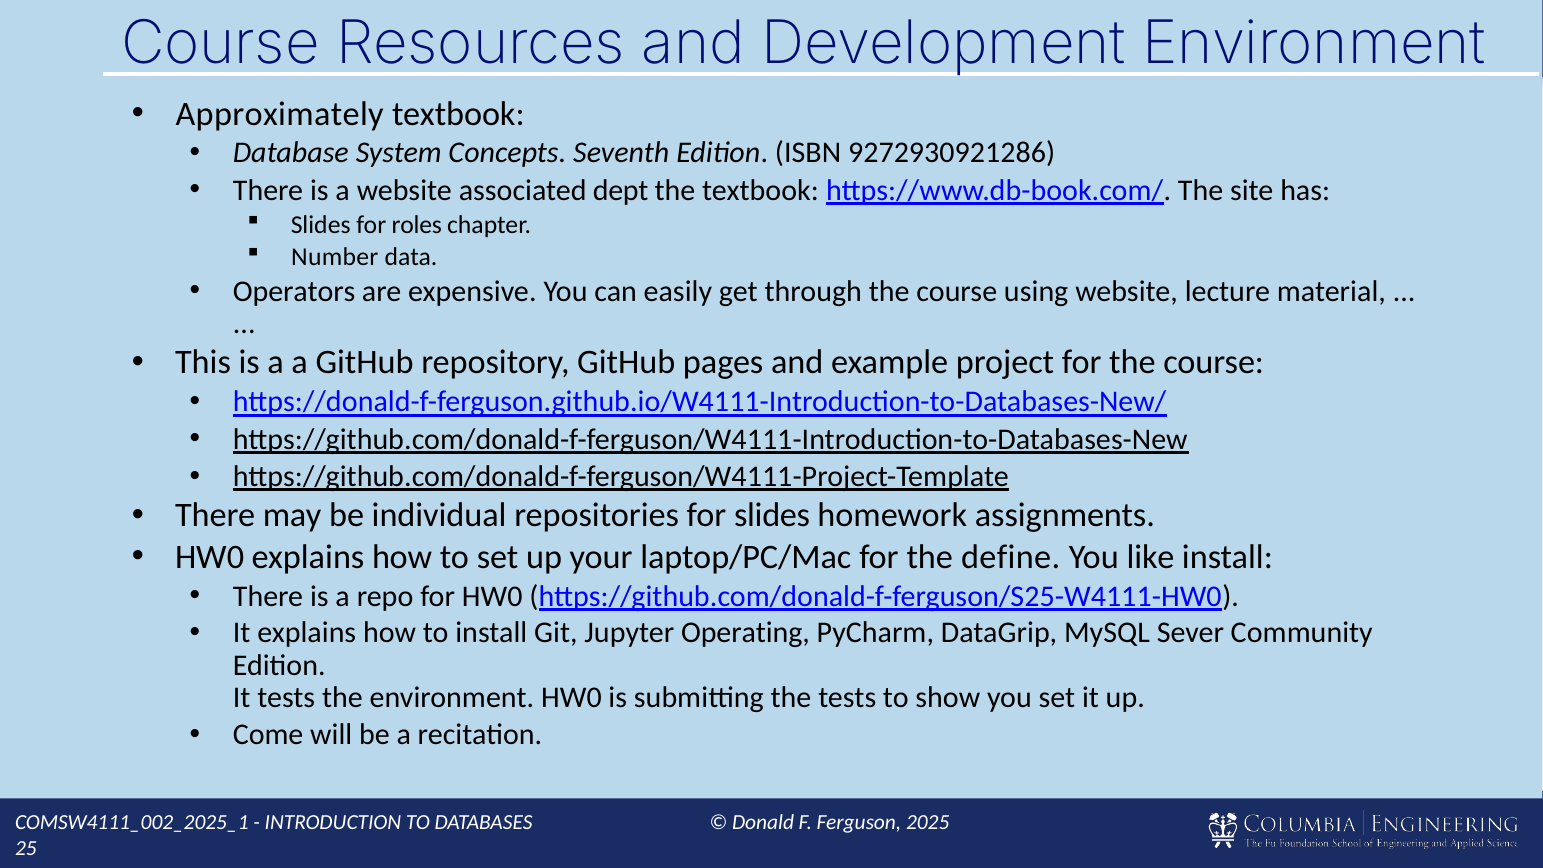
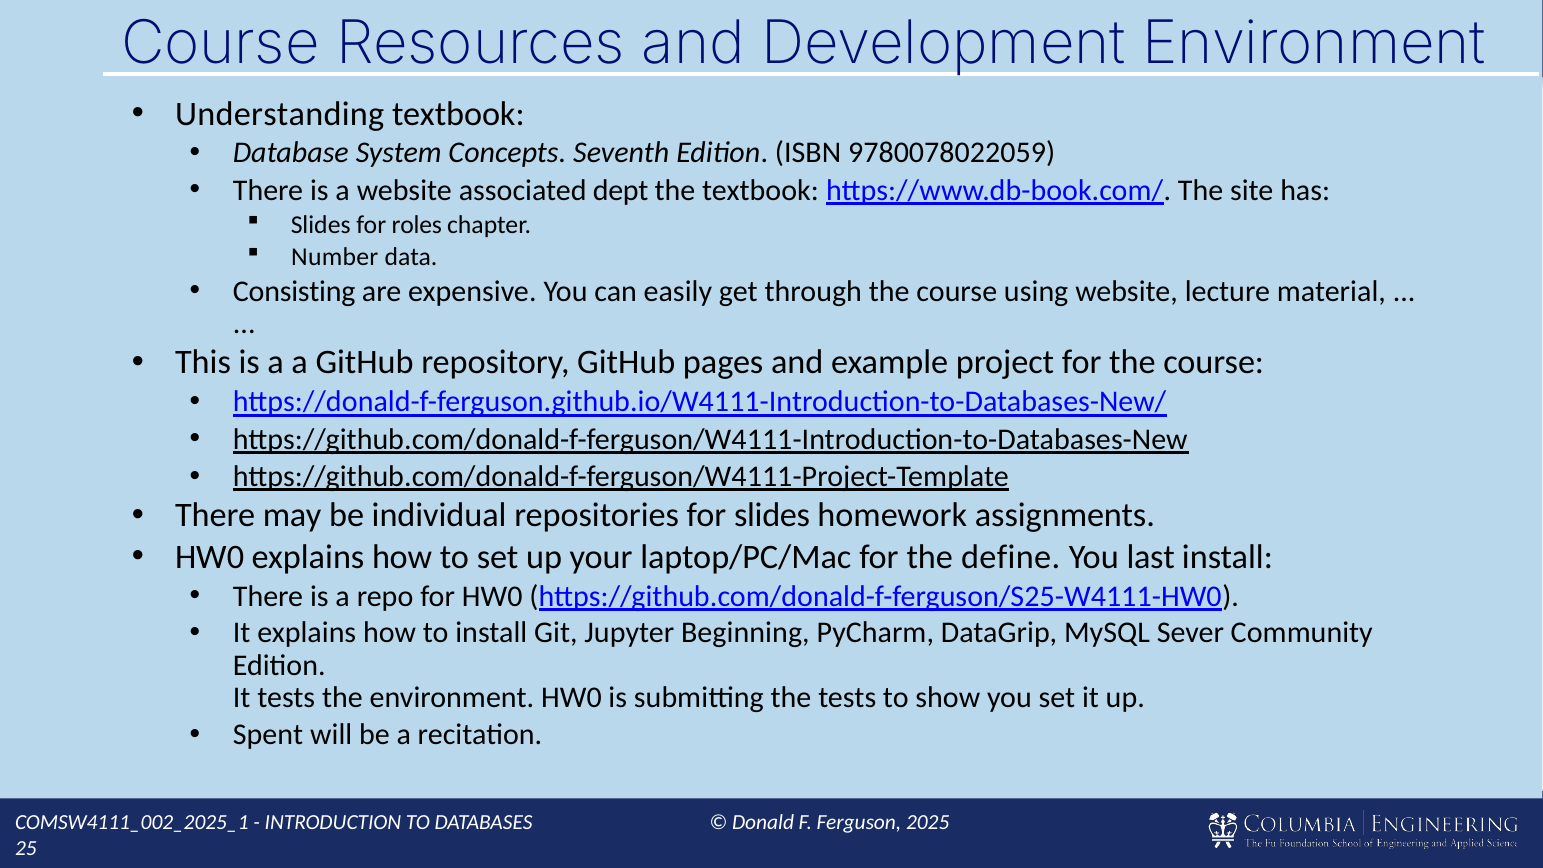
Approximately: Approximately -> Understanding (280, 114)
9272930921286: 9272930921286 -> 9780078022059 (952, 153)
Operators: Operators -> Consisting (294, 291)
like: like -> last (1151, 557)
Operating: Operating -> Beginning (745, 633)
Come: Come -> Spent (268, 735)
